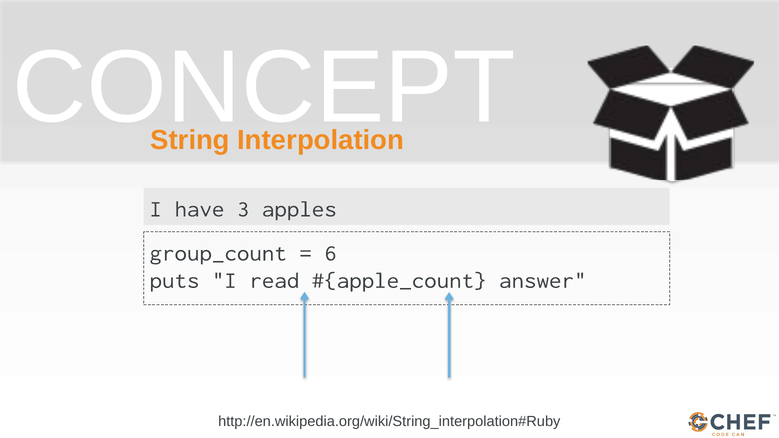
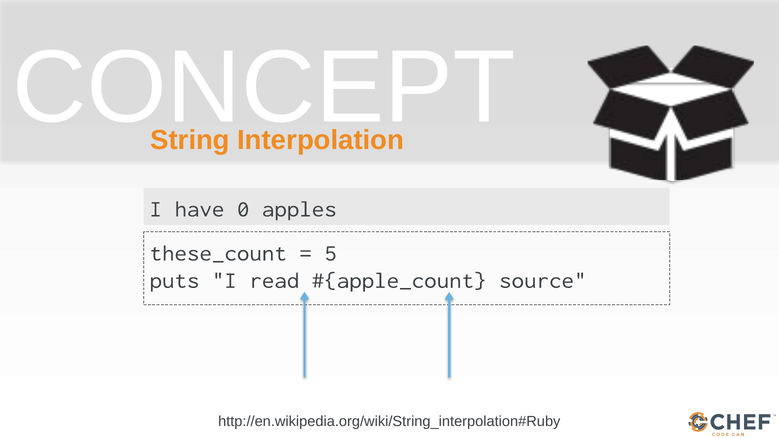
3: 3 -> 0 (243, 209)
group_count: group_count -> these_count (218, 253)
6: 6 -> 5 (331, 253)
answer: answer -> source (543, 280)
